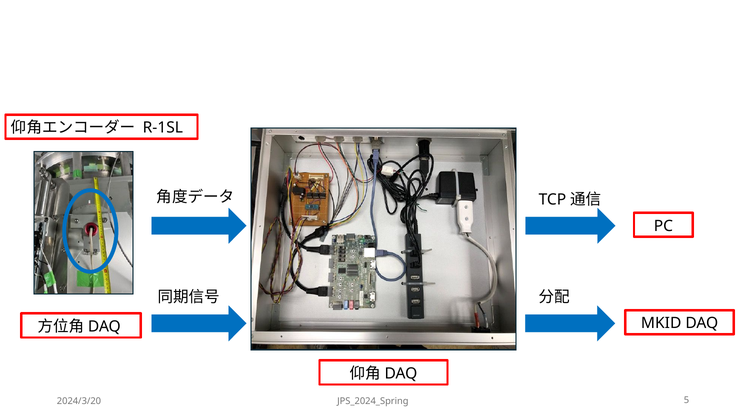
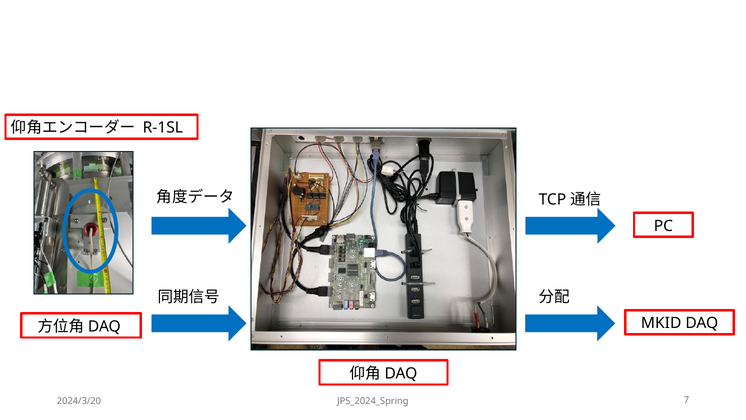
5: 5 -> 7 (686, 400)
